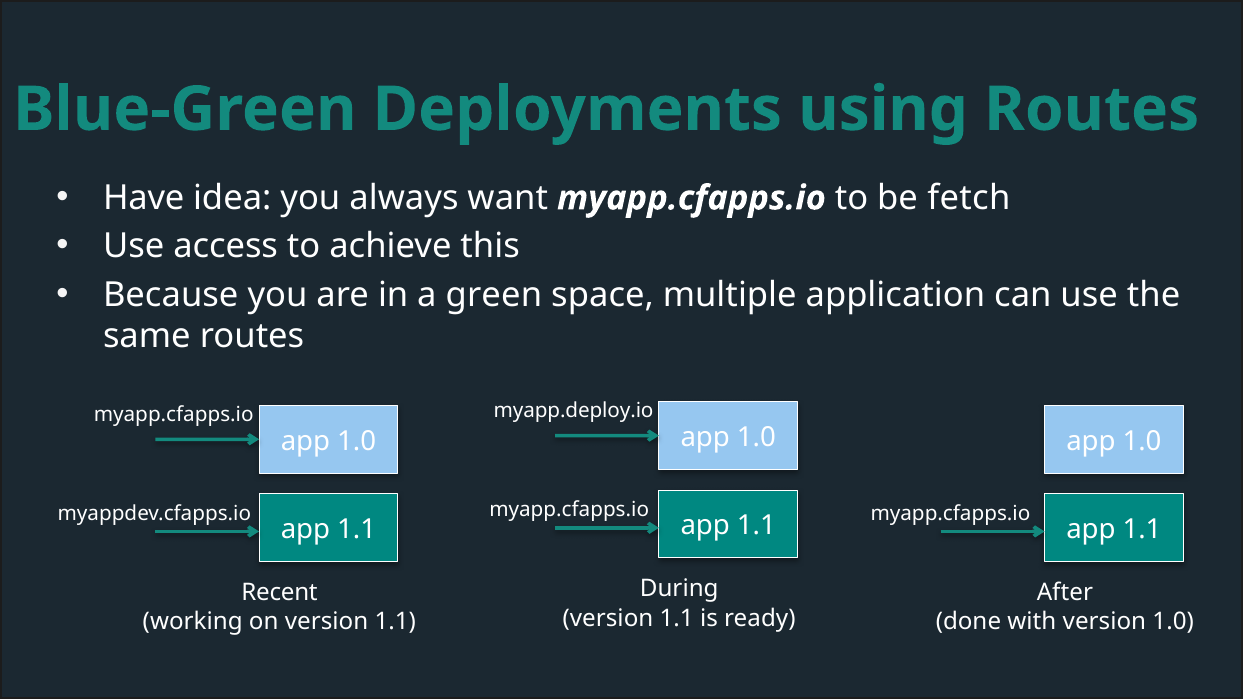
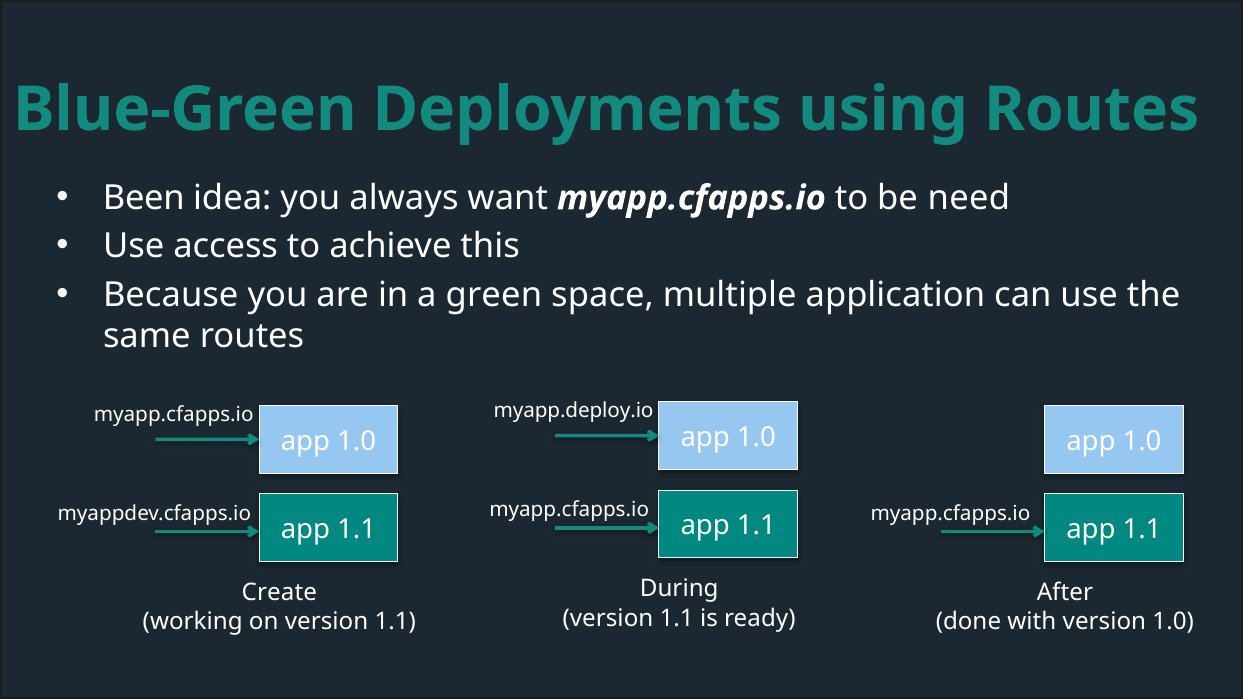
Have: Have -> Been (144, 198)
fetch: fetch -> need (969, 198)
Recent: Recent -> Create (279, 593)
